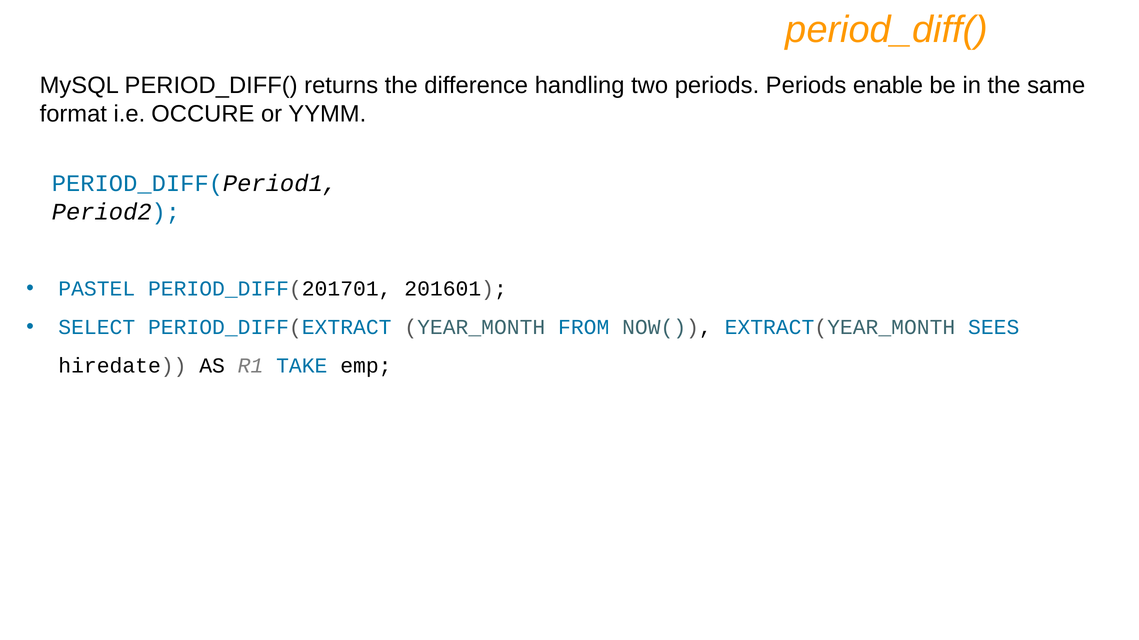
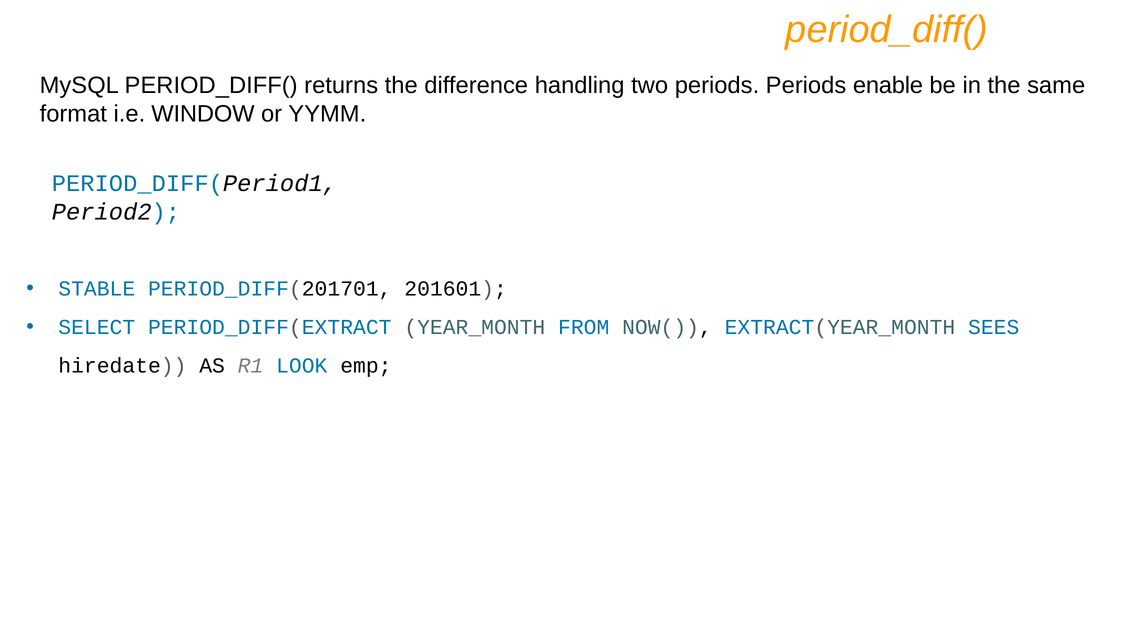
OCCURE: OCCURE -> WINDOW (203, 114)
PASTEL: PASTEL -> STABLE (97, 289)
TAKE: TAKE -> LOOK (302, 366)
